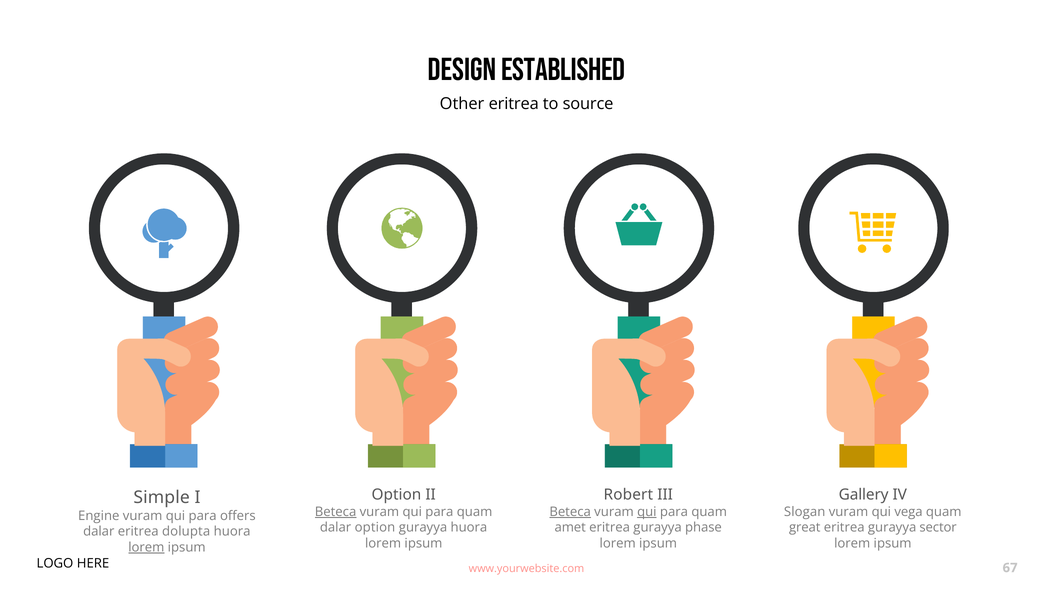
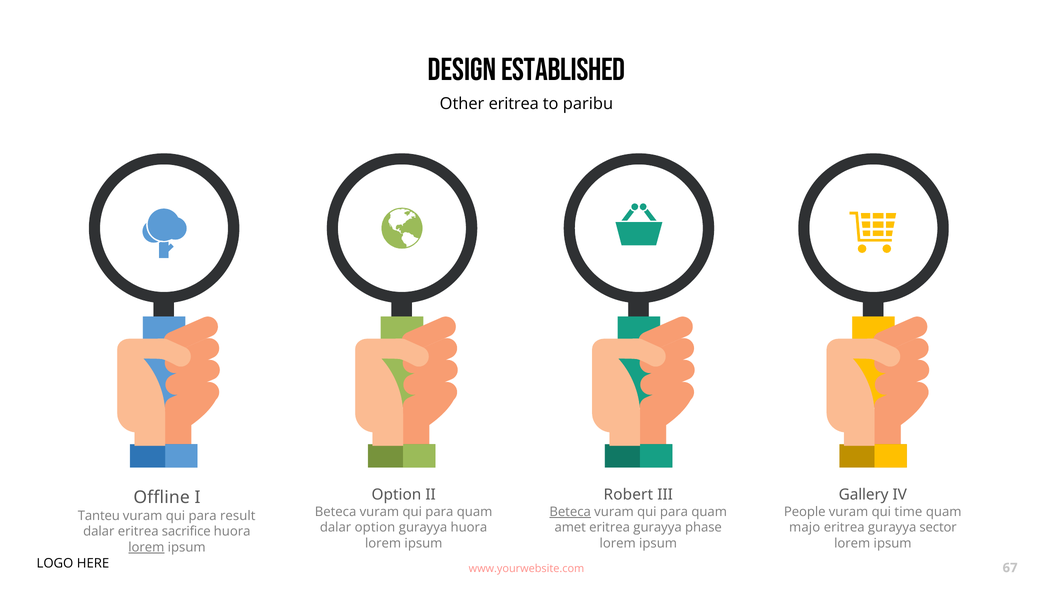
source: source -> paribu (588, 104)
Simple: Simple -> Offline (162, 498)
Beteca underline: present -> none (336, 512)
qui underline: present -> none (647, 512)
Slogan: Slogan -> People (805, 512)
vega: vega -> time (908, 512)
Engine: Engine -> Tanteu (99, 516)
offers: offers -> result (238, 516)
great: great -> majo (805, 528)
dolupta: dolupta -> sacrifice (186, 532)
